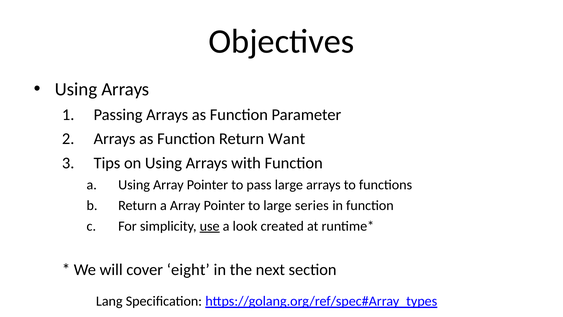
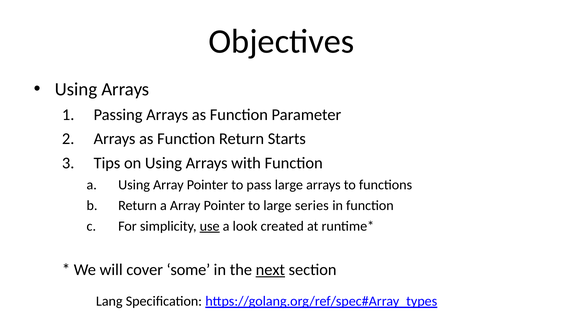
Want: Want -> Starts (287, 139)
eight: eight -> some (188, 269)
next underline: none -> present (270, 269)
